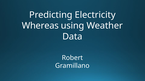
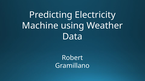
Whereas: Whereas -> Machine (40, 26)
